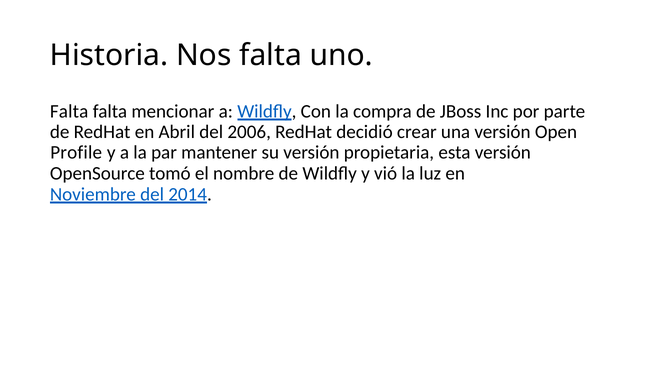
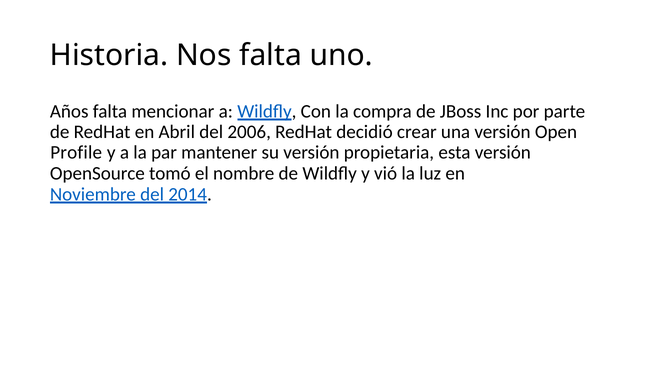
Falta: Falta -> Años (69, 111)
